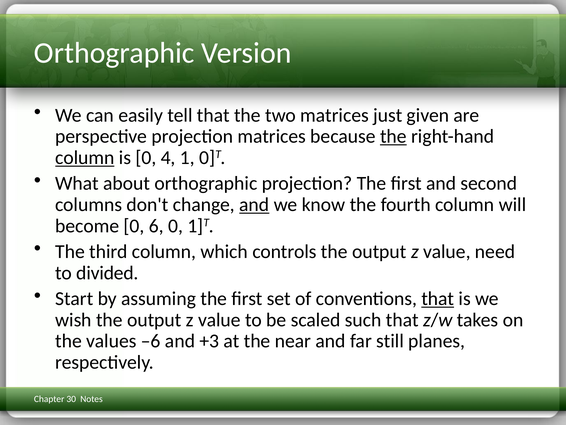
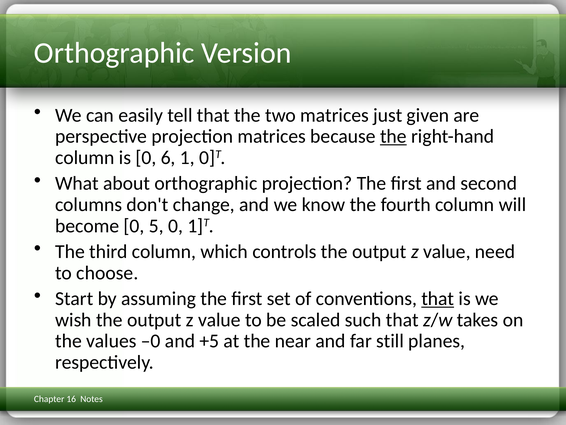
column underline: present -> none (85, 157)
4: 4 -> 6 (168, 157)
and underline: present -> none (254, 204)
6: 6 -> 5 (156, 226)
divided: divided -> choose (107, 273)
–6: –6 -> –0 (151, 341)
+3: +3 -> +5 (209, 341)
30: 30 -> 16 (71, 399)
